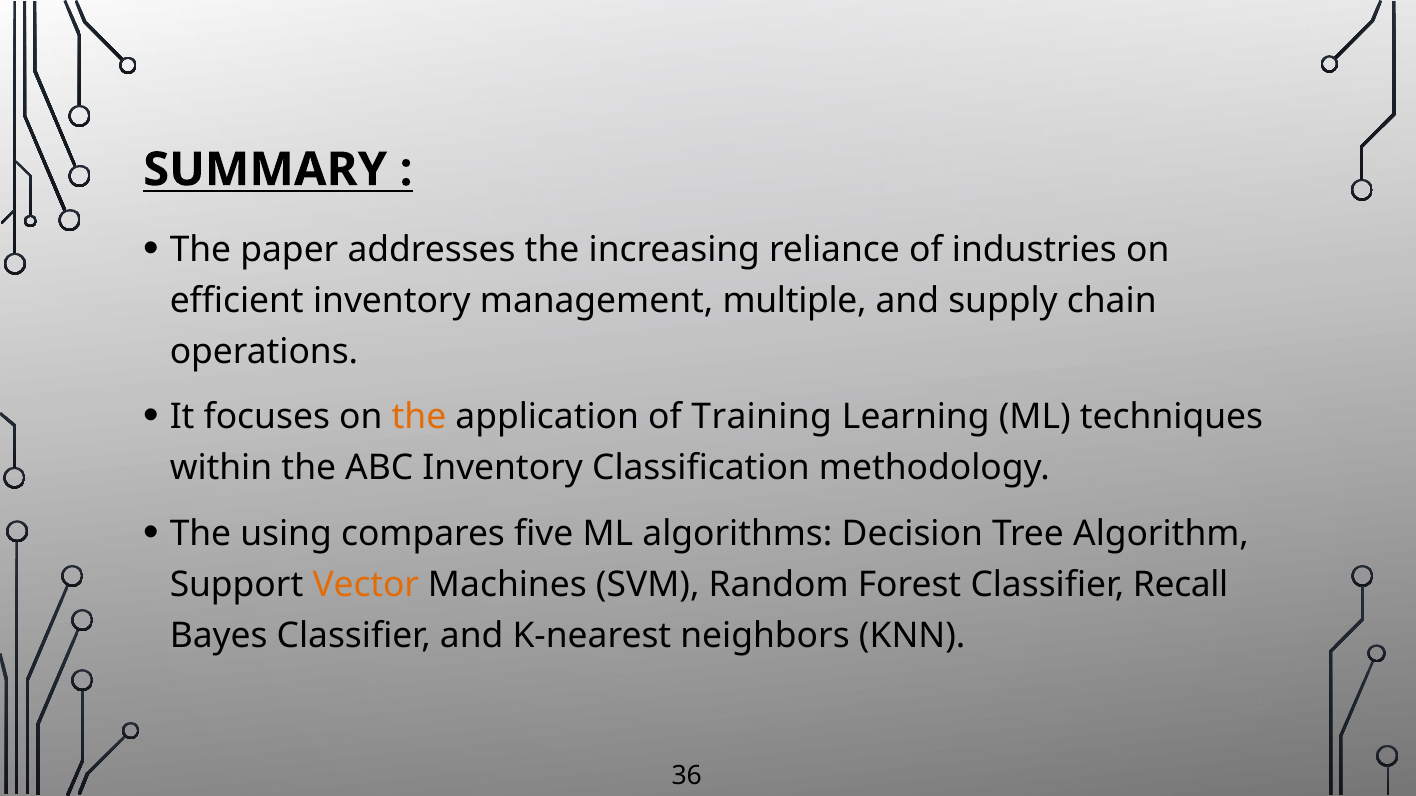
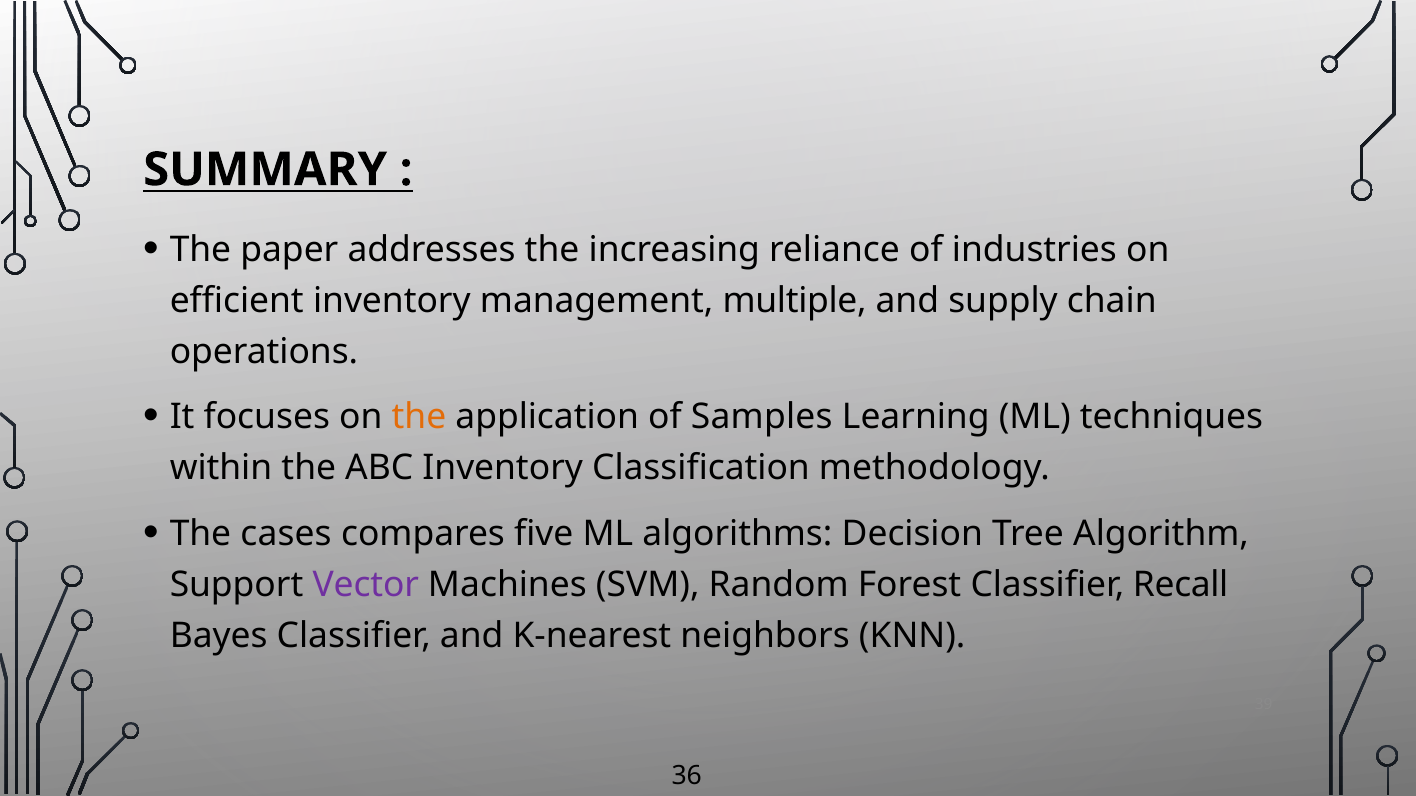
Training: Training -> Samples (762, 417)
using: using -> cases (286, 534)
Vector colour: orange -> purple (366, 585)
